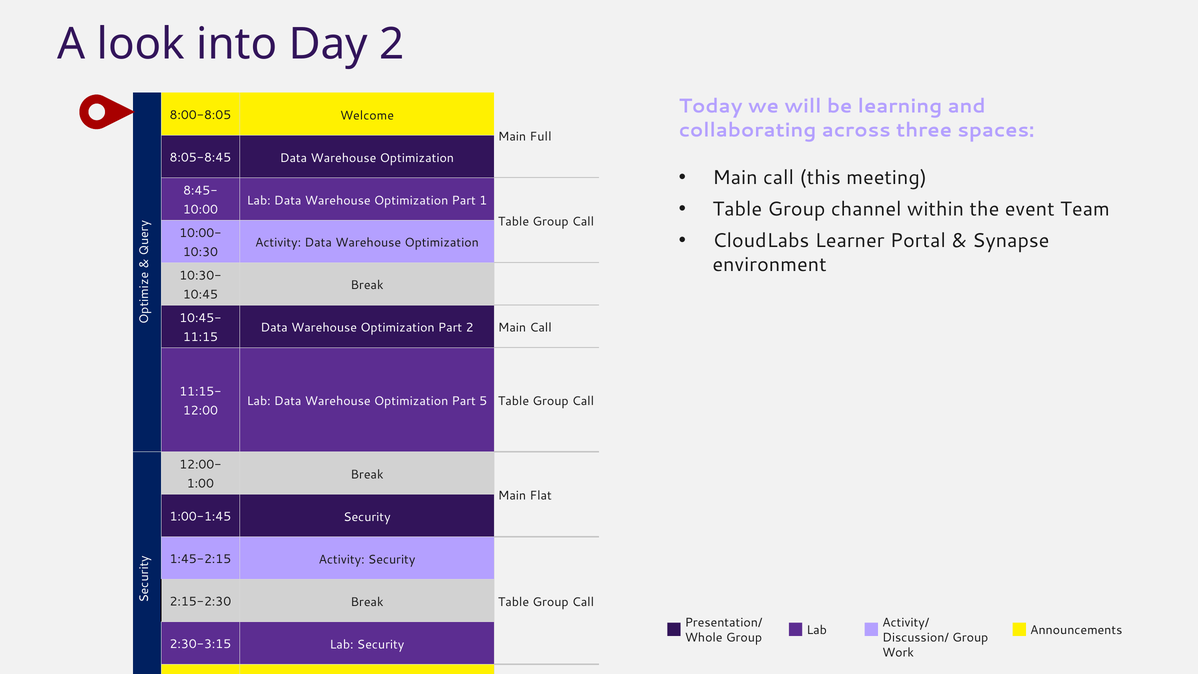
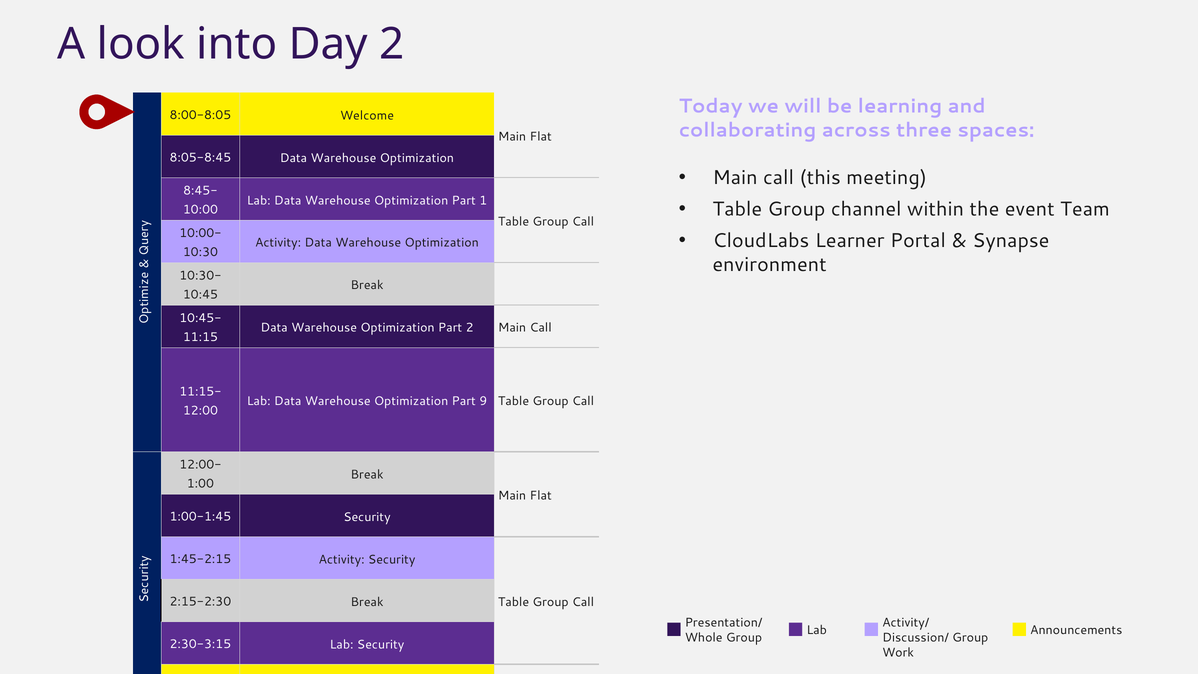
Full: Full -> Flat (541, 137)
5: 5 -> 9 (483, 401)
